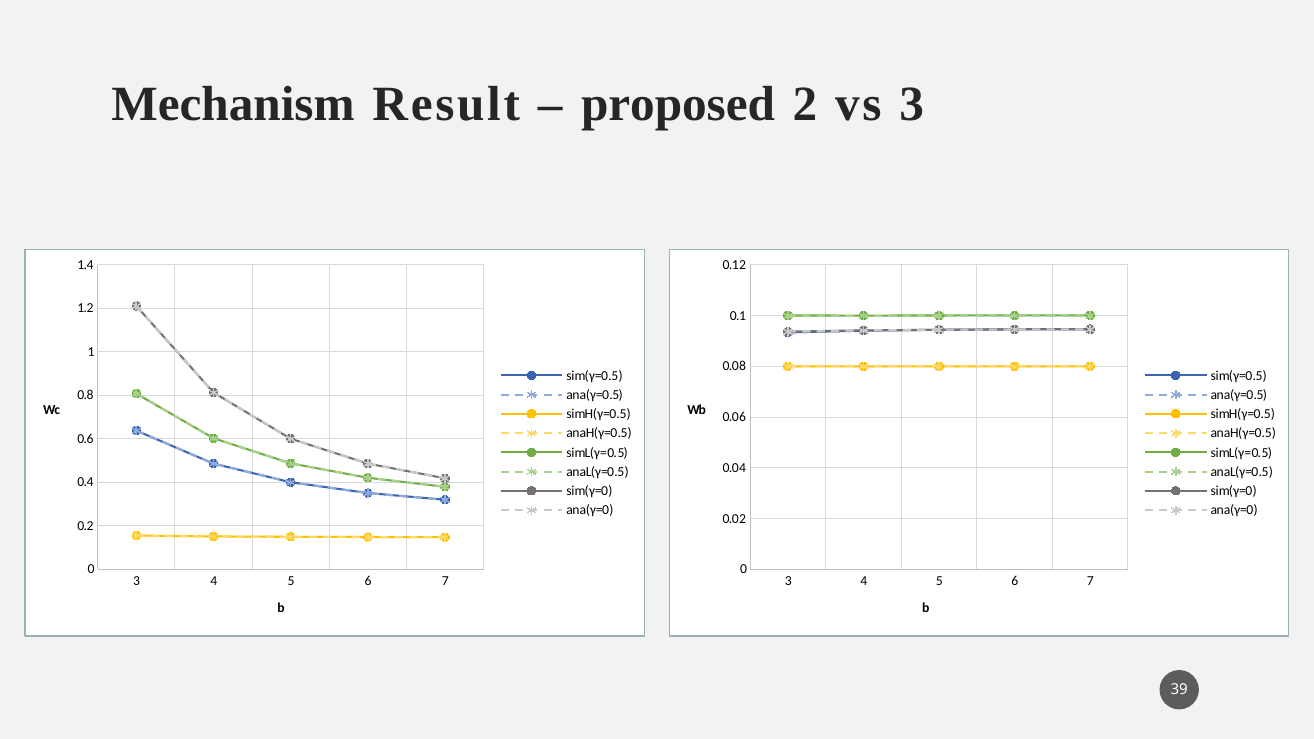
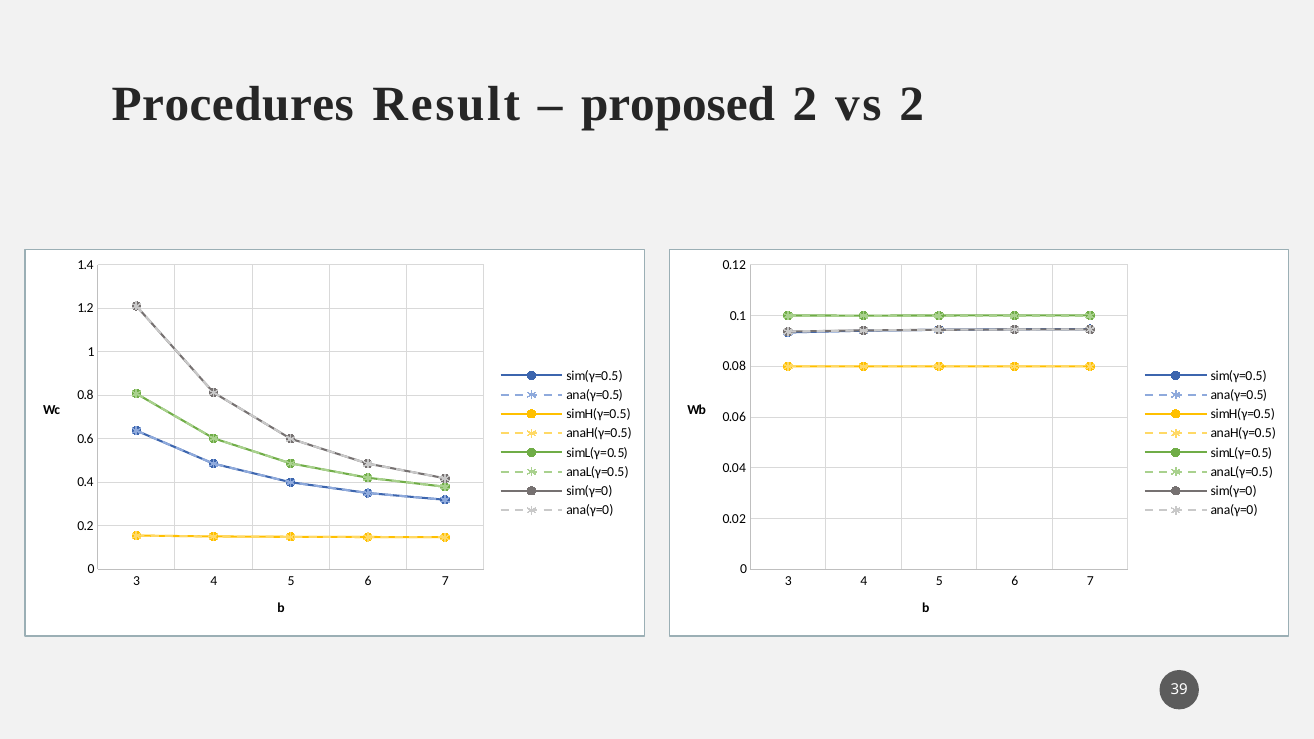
Mechanism: Mechanism -> Procedures (233, 105)
vs 3: 3 -> 2 (912, 105)
